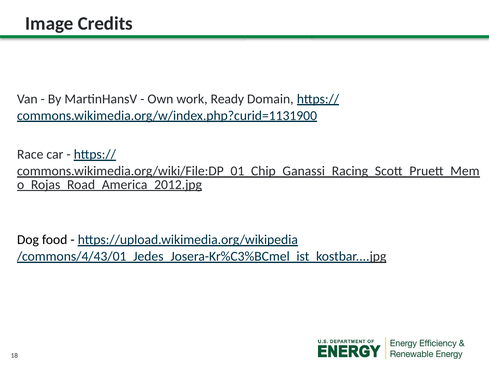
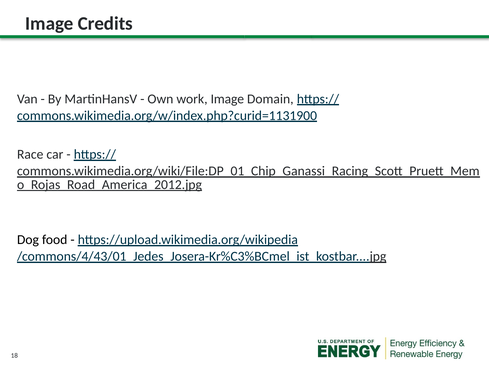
work Ready: Ready -> Image (227, 99)
